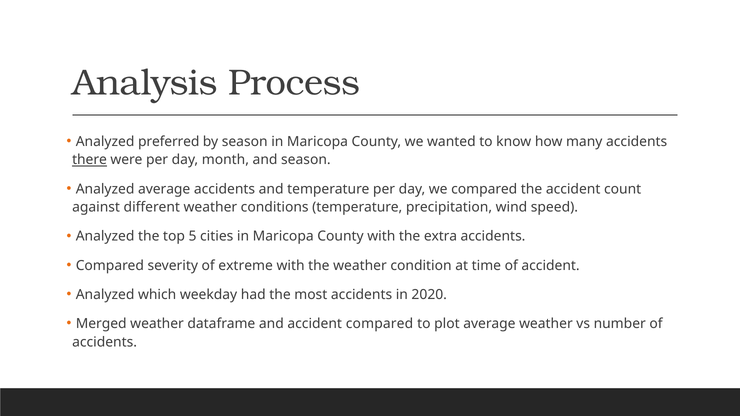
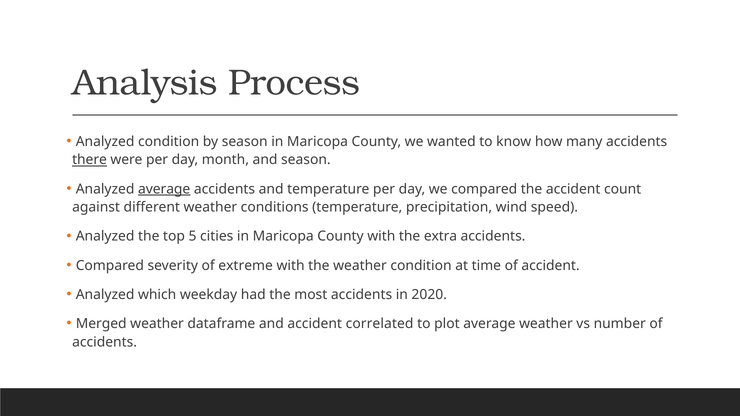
Analyzed preferred: preferred -> condition (169, 142)
average underline: none -> present (164, 189)
accident compared: compared -> correlated (380, 324)
